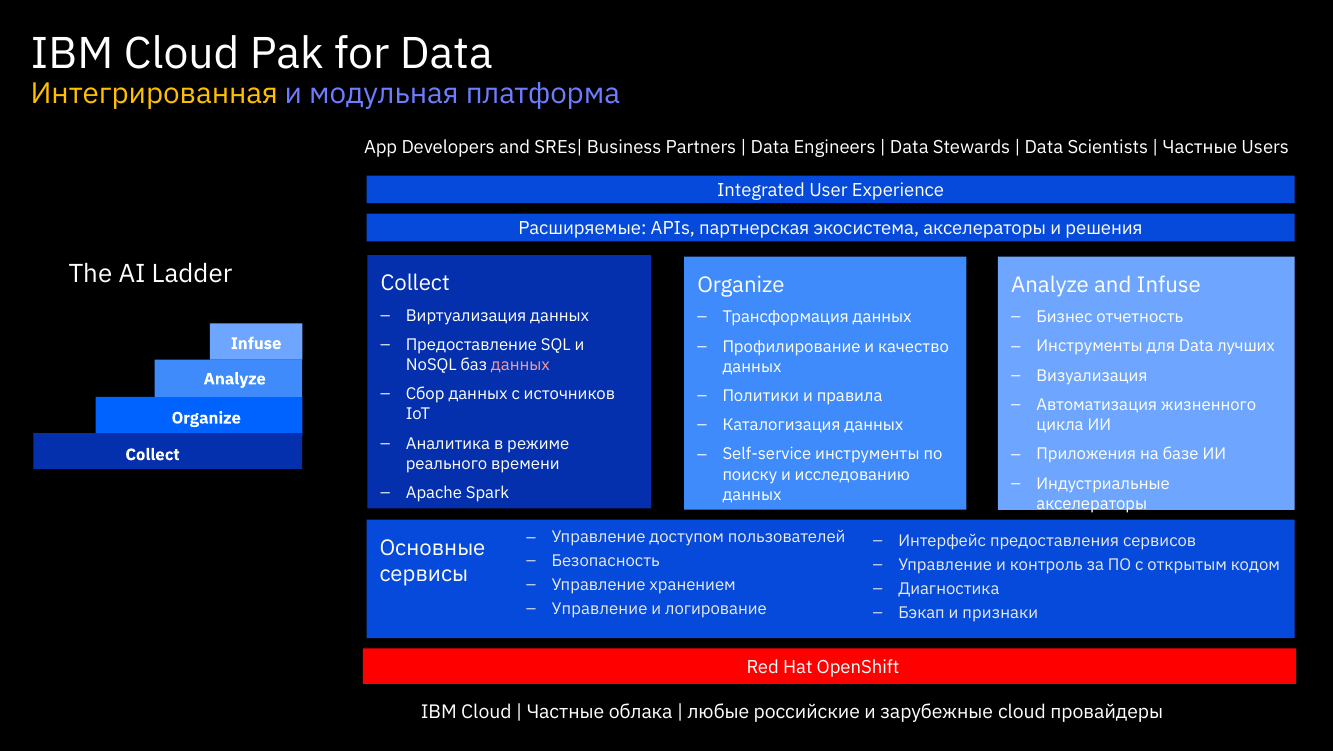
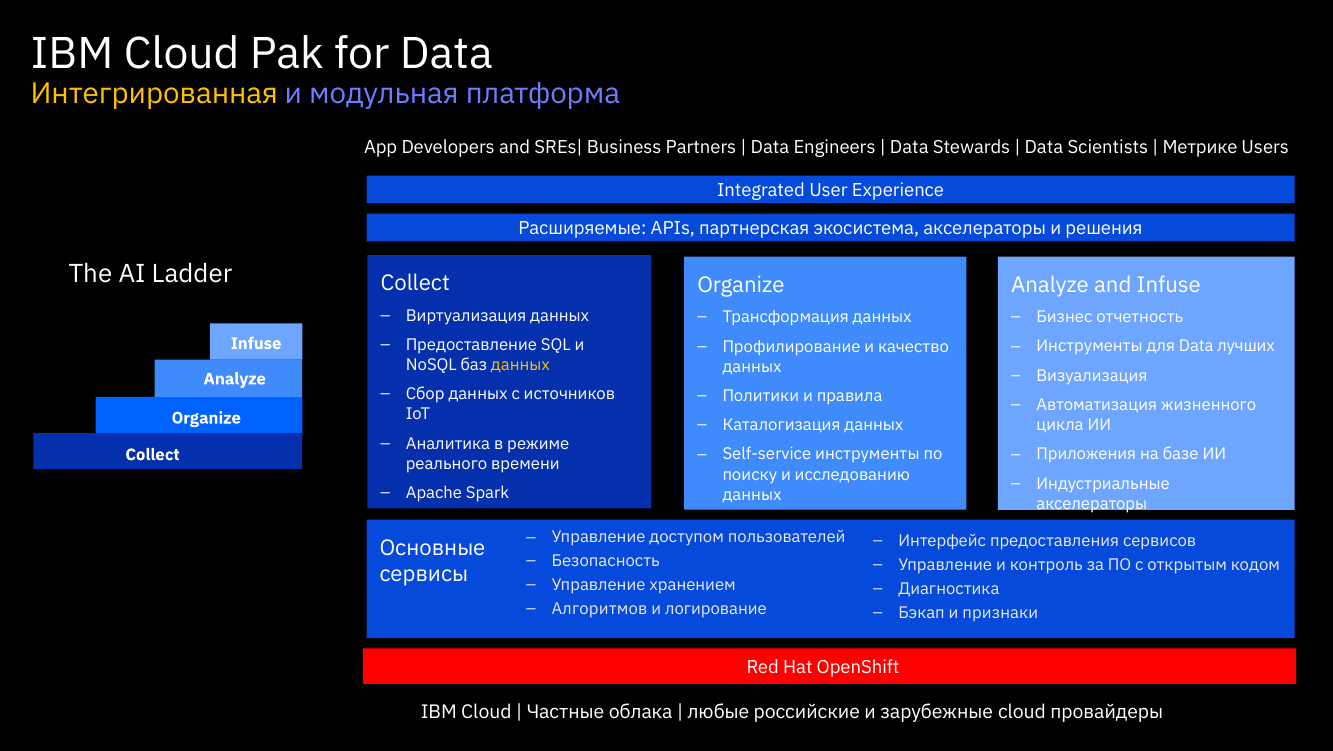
Частные: Частные -> Метрике (1200, 148)
данных colour: pink -> yellow (520, 365)
Управление: Управление -> Алгоритмов (599, 608)
